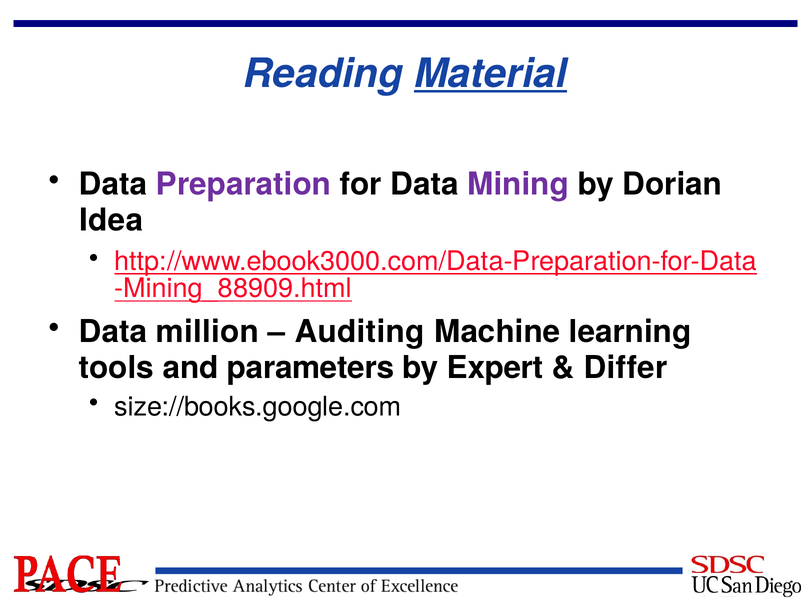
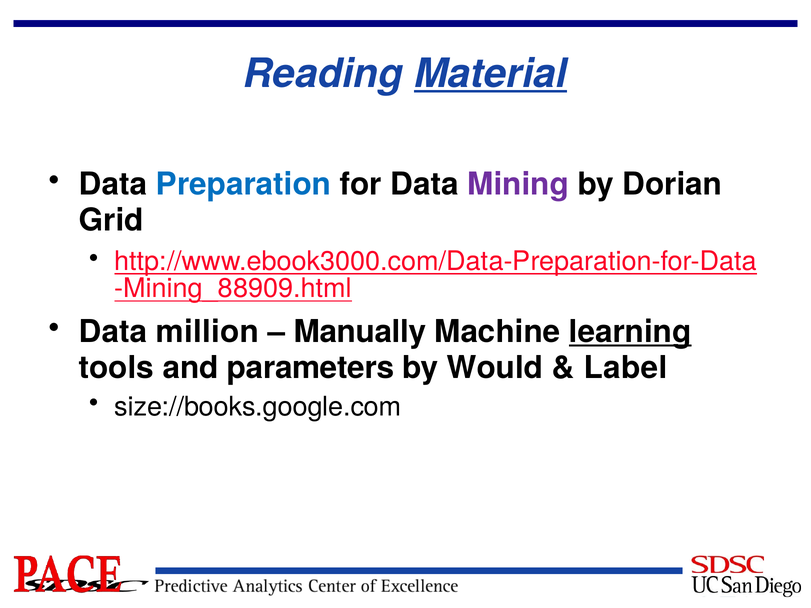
Preparation colour: purple -> blue (244, 184)
Idea: Idea -> Grid (111, 220)
Auditing: Auditing -> Manually (360, 332)
learning underline: none -> present (630, 332)
Expert: Expert -> Would (495, 368)
Differ: Differ -> Label (626, 368)
